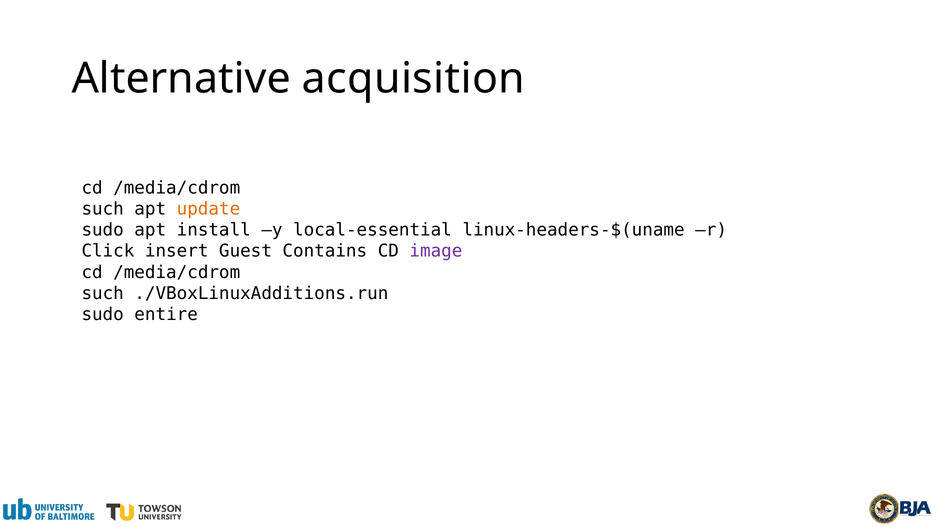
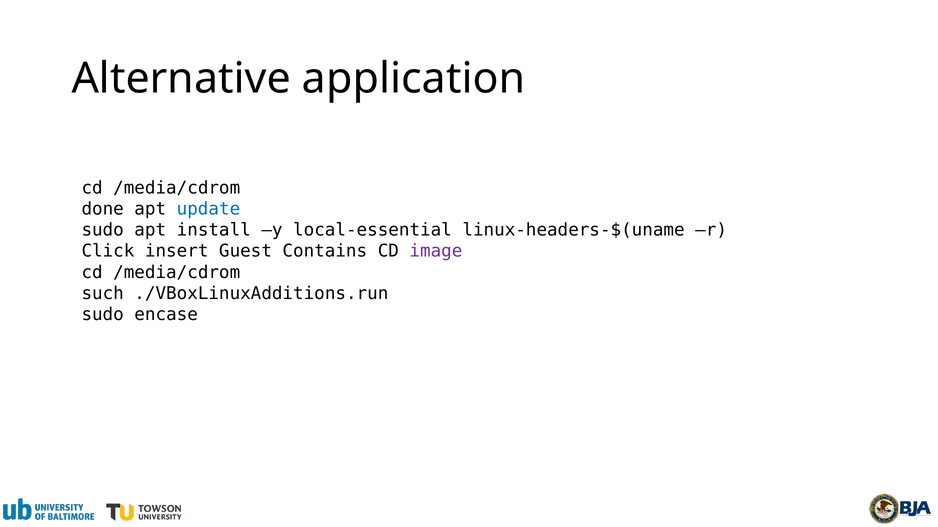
acquisition: acquisition -> application (414, 79)
such: such -> done (103, 209)
update colour: orange -> blue (208, 209)
entire: entire -> encase (166, 315)
